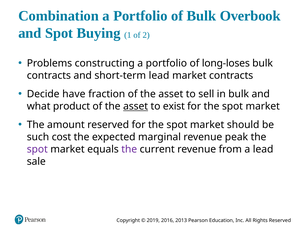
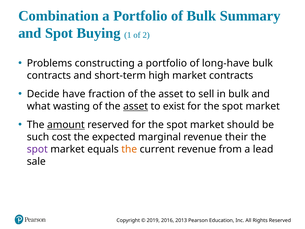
Overbook: Overbook -> Summary (250, 16)
long-loses: long-loses -> long-have (226, 63)
short-term lead: lead -> high (159, 75)
product: product -> wasting (72, 106)
amount underline: none -> present (66, 125)
peak: peak -> their (236, 137)
the colour: purple -> orange (129, 149)
